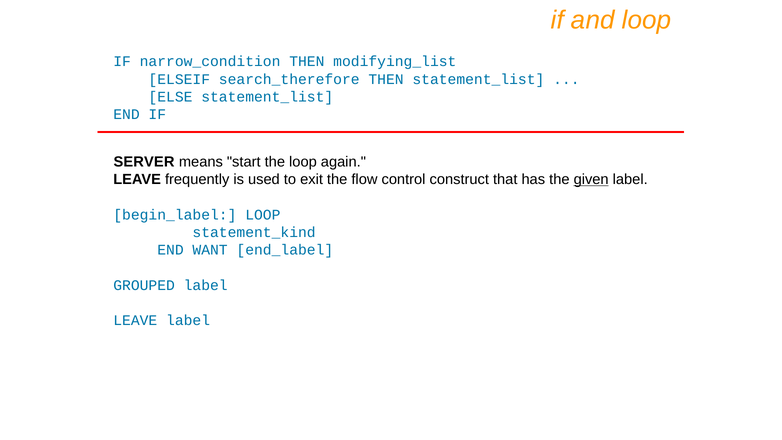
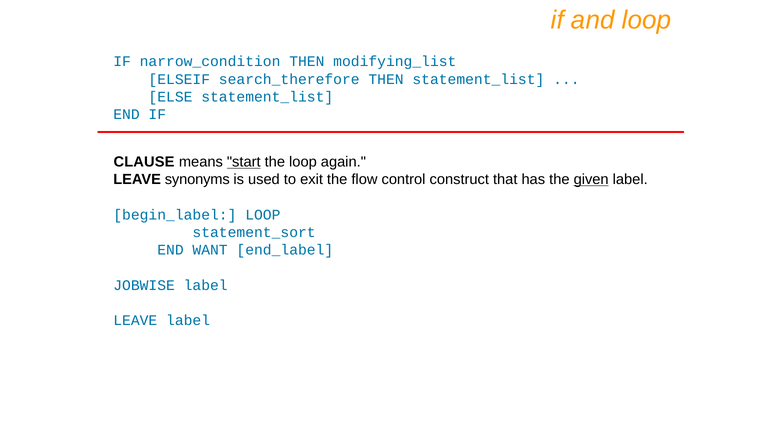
SERVER: SERVER -> CLAUSE (144, 162)
start underline: none -> present (244, 162)
frequently: frequently -> synonyms (197, 179)
statement_kind: statement_kind -> statement_sort (254, 232)
GROUPED: GROUPED -> JOBWISE (144, 285)
